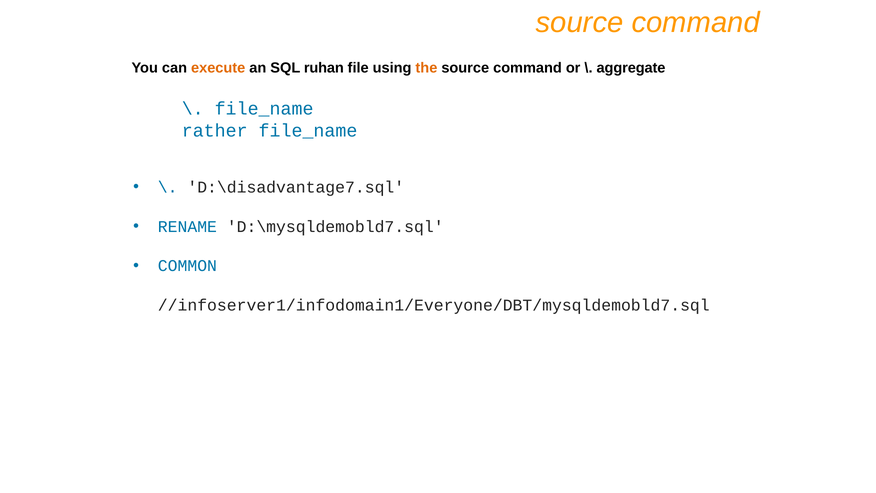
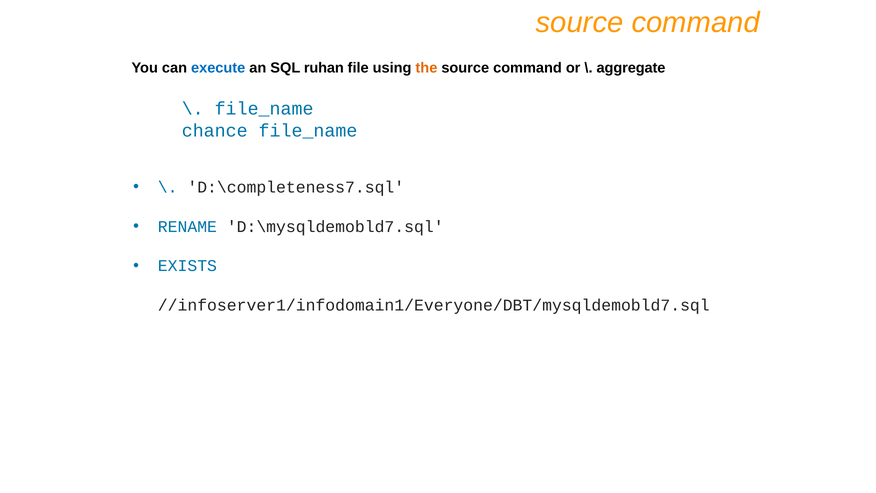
execute colour: orange -> blue (218, 68)
rather: rather -> chance (215, 130)
D:\disadvantage7.sql: D:\disadvantage7.sql -> D:\completeness7.sql (296, 187)
COMMON: COMMON -> EXISTS (187, 266)
